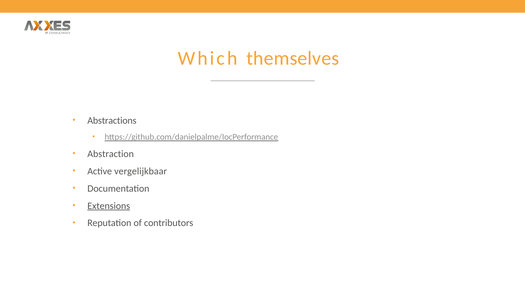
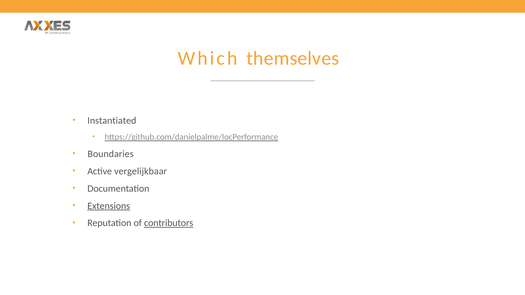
Abstractions: Abstractions -> Instantiated (112, 121)
Abstraction: Abstraction -> Boundaries (111, 154)
contributors underline: none -> present (169, 223)
